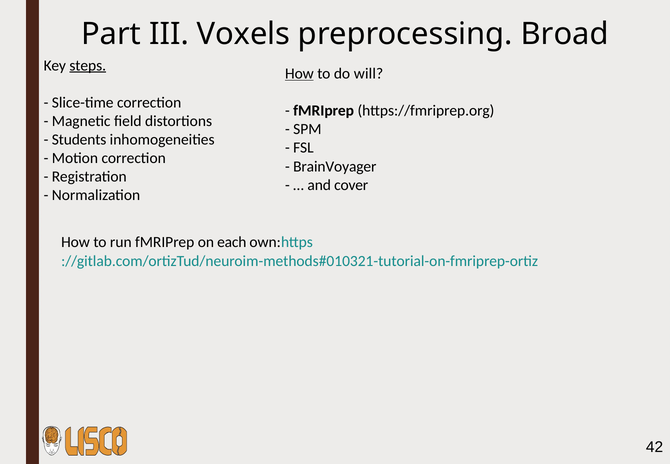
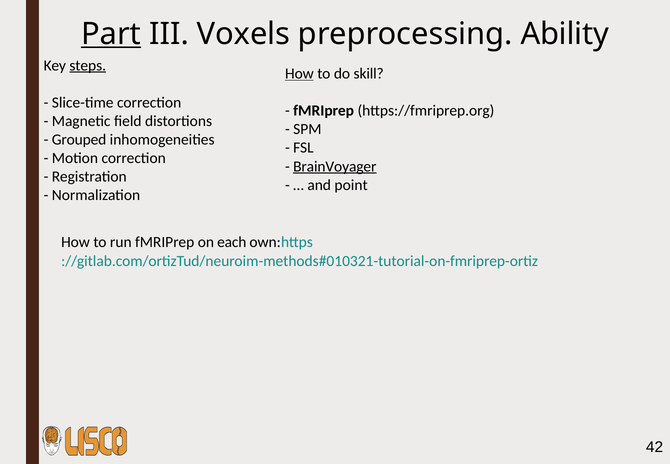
Part underline: none -> present (111, 34)
Broad: Broad -> Ability (565, 34)
will: will -> skill (369, 74)
Students: Students -> Grouped (79, 140)
BrainVoyager underline: none -> present (335, 166)
cover: cover -> point (351, 185)
